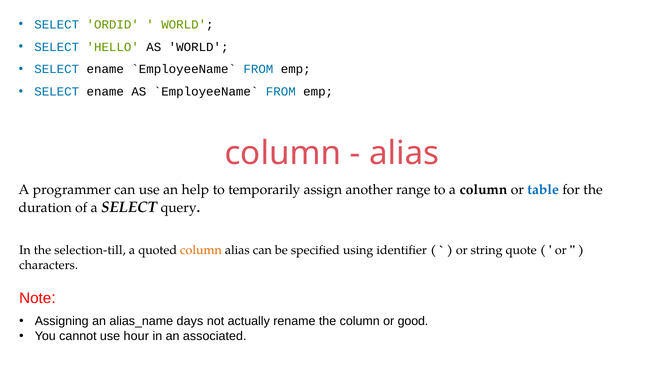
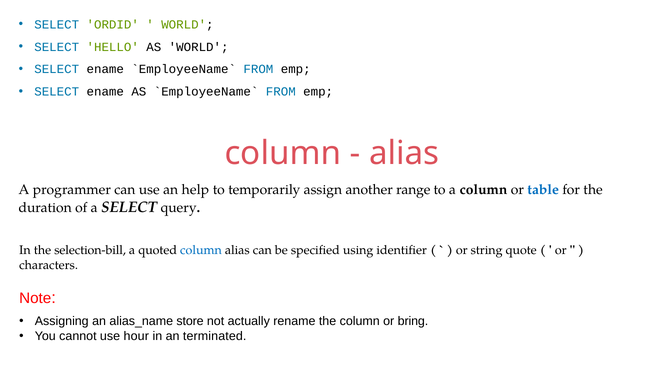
selection-till: selection-till -> selection-bill (90, 250)
column colour: orange -> blue (201, 250)
days: days -> store (190, 322)
good: good -> bring (413, 322)
associated: associated -> terminated (215, 337)
